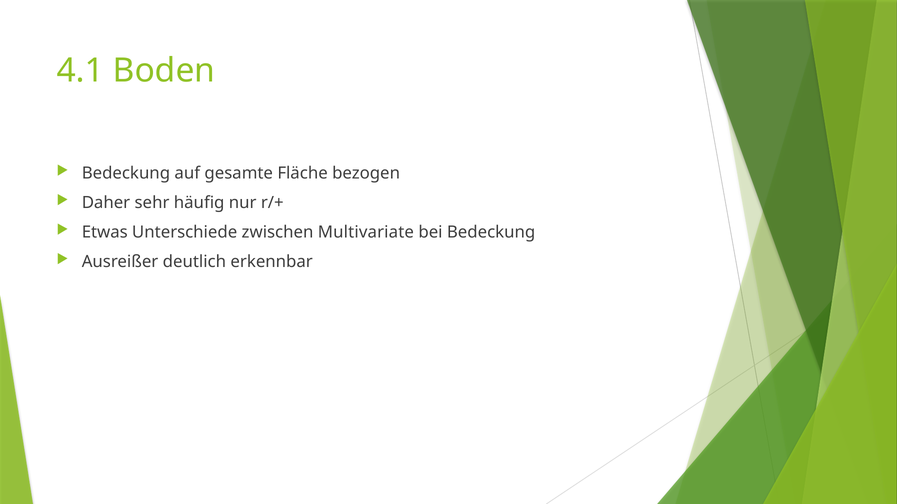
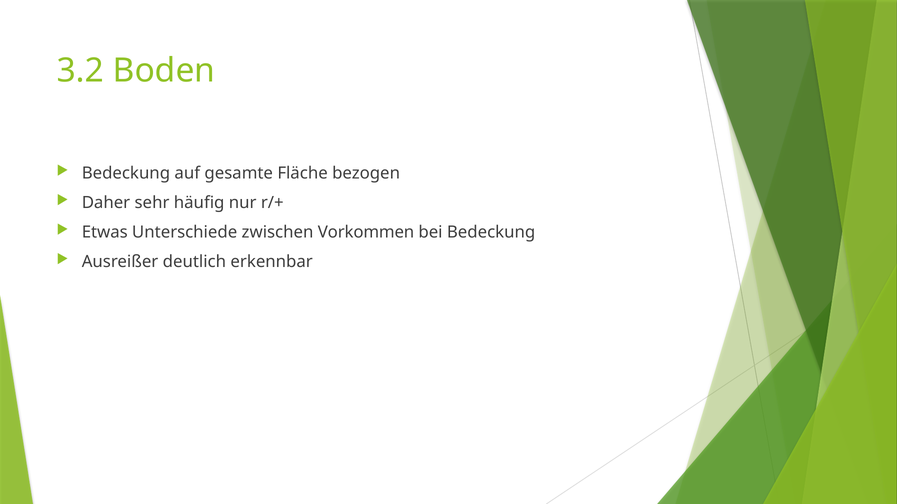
4.1: 4.1 -> 3.2 (80, 71)
Multivariate: Multivariate -> Vorkommen (366, 233)
